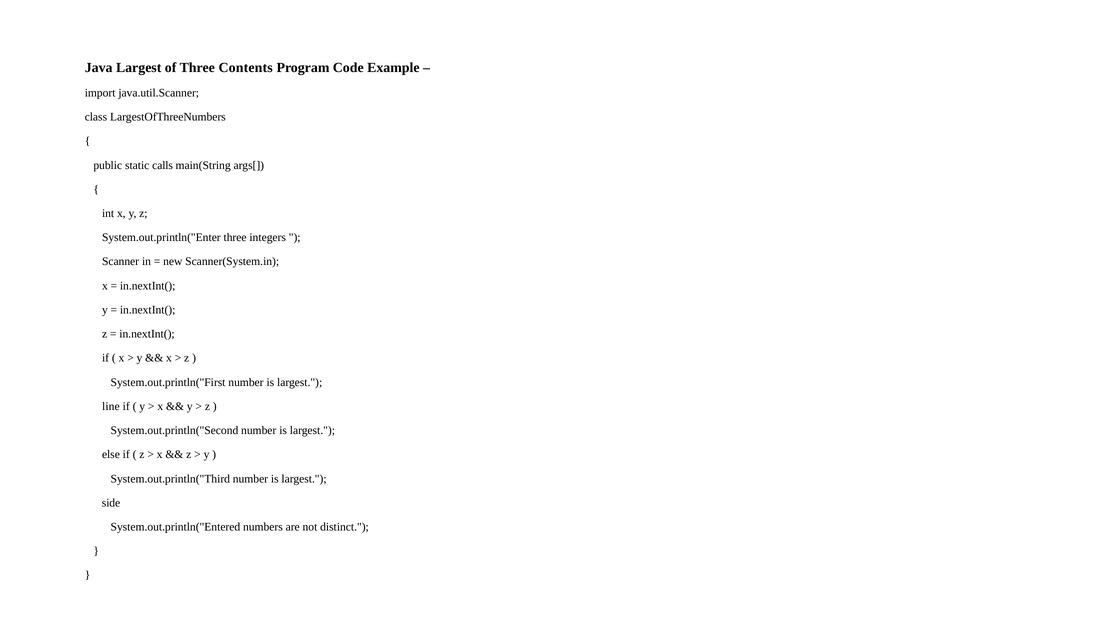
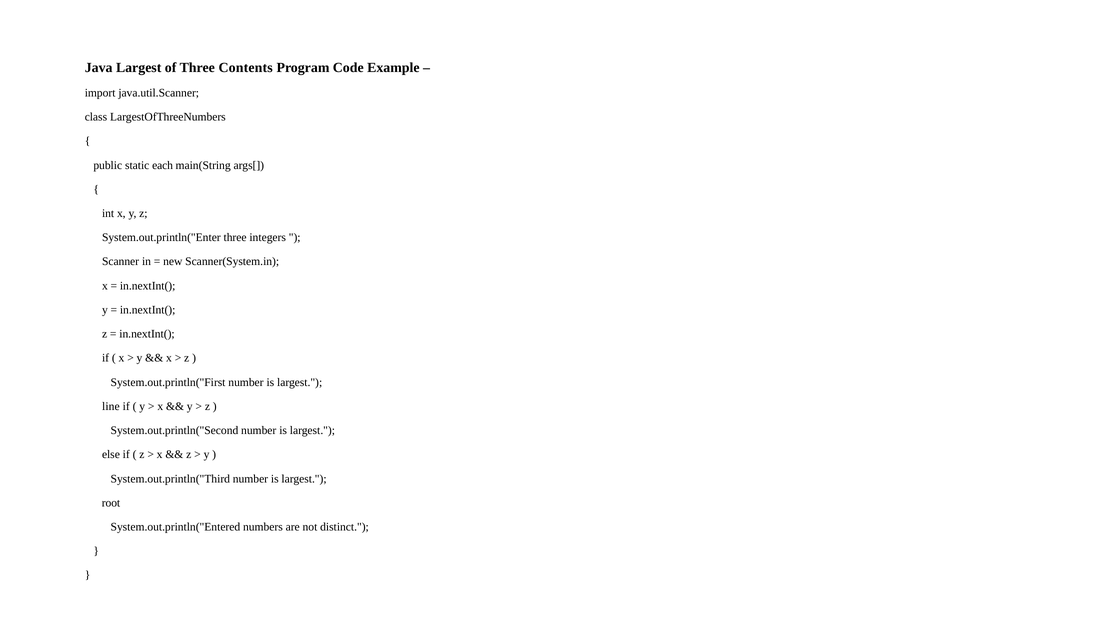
calls: calls -> each (163, 165)
side: side -> root (111, 503)
